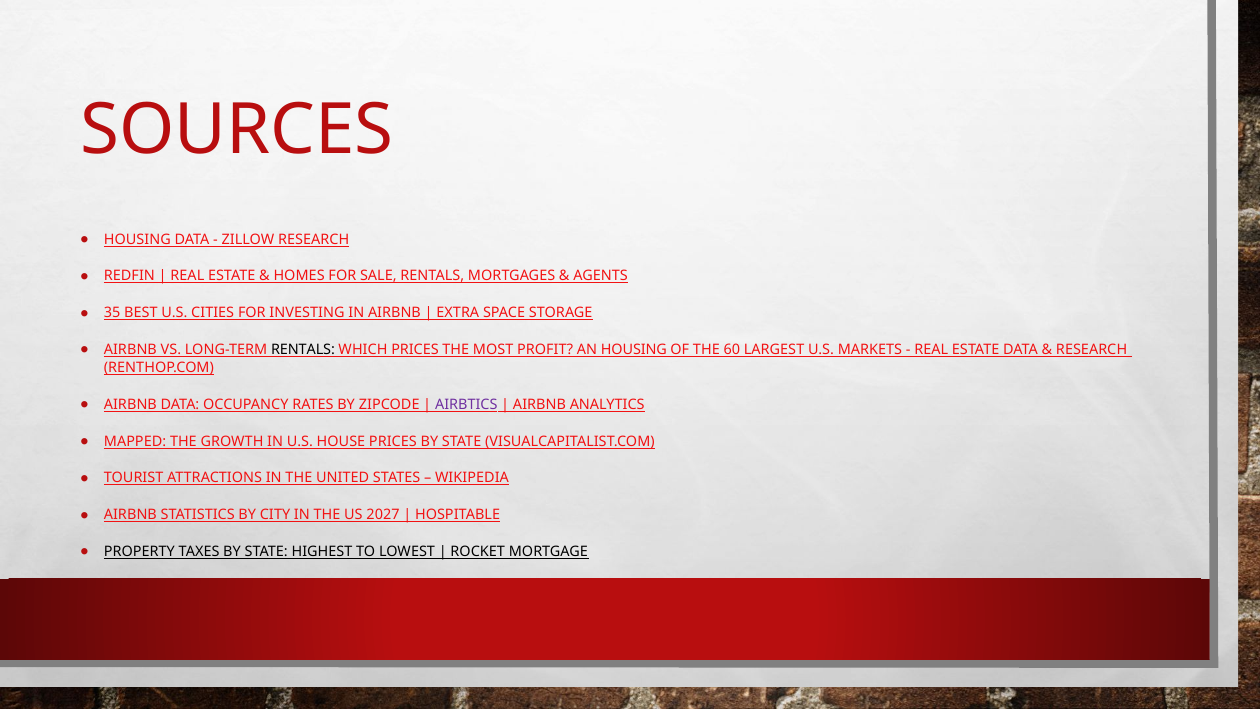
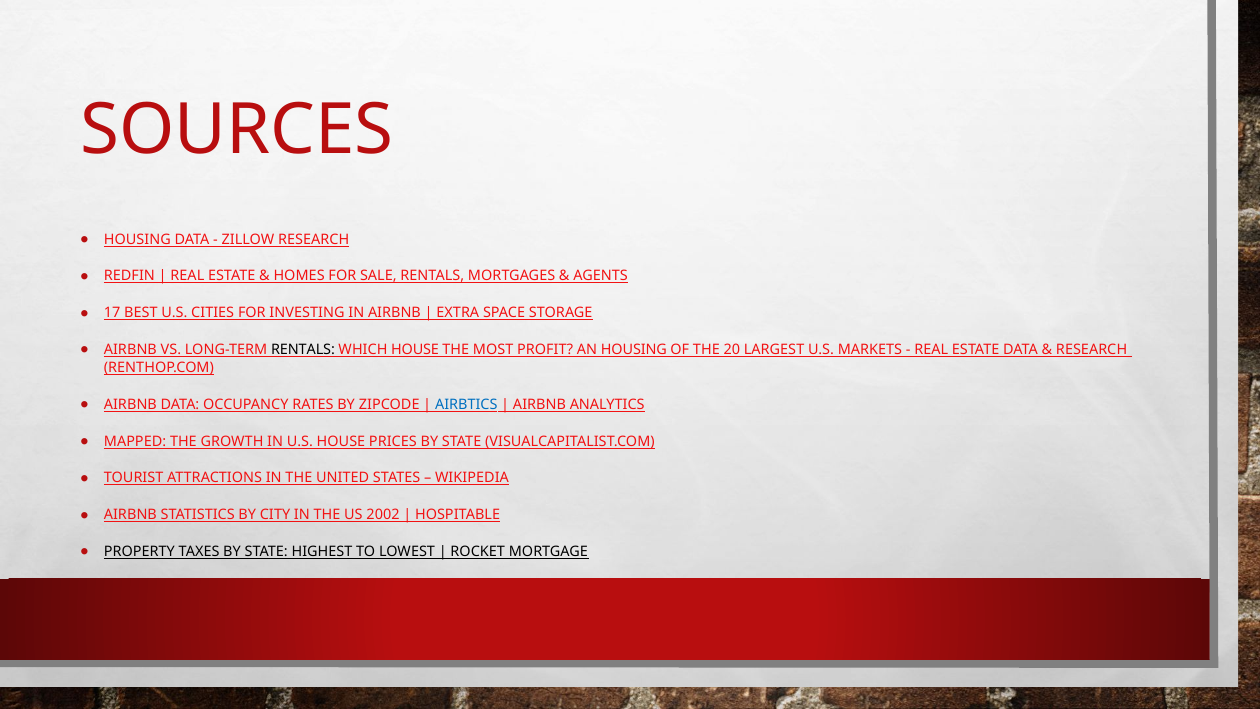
35: 35 -> 17 (112, 313)
WHICH PRICES: PRICES -> HOUSE (415, 349)
60: 60 -> 20 (732, 349)
AIRBTICS colour: purple -> blue (466, 404)
2027: 2027 -> 2002 (383, 515)
